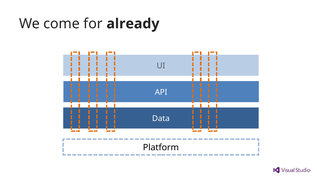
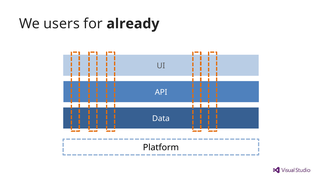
come: come -> users (62, 24)
